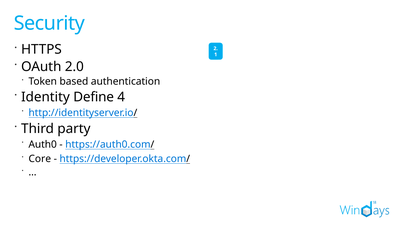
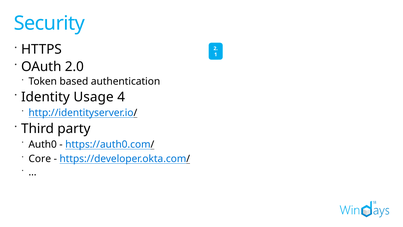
Define: Define -> Usage (94, 97)
